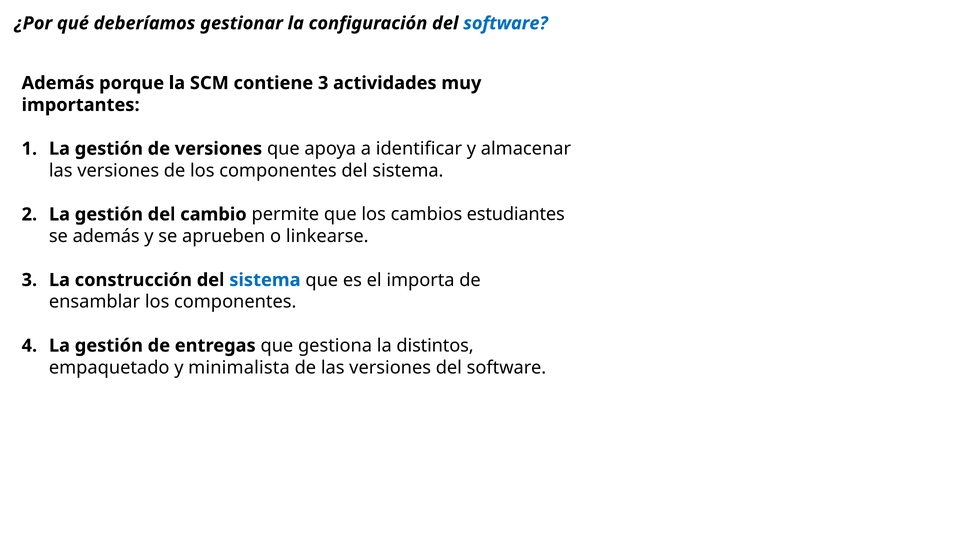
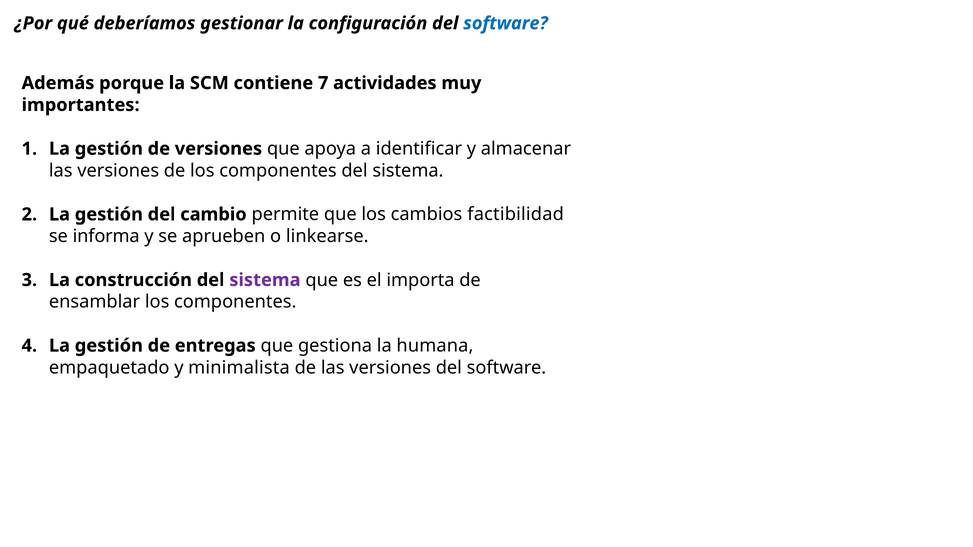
contiene 3: 3 -> 7 (323, 83)
estudiantes: estudiantes -> factibilidad (516, 214)
se además: además -> informa (106, 236)
sistema colour: blue -> purple (265, 280)
distintos: distintos -> humana (435, 346)
